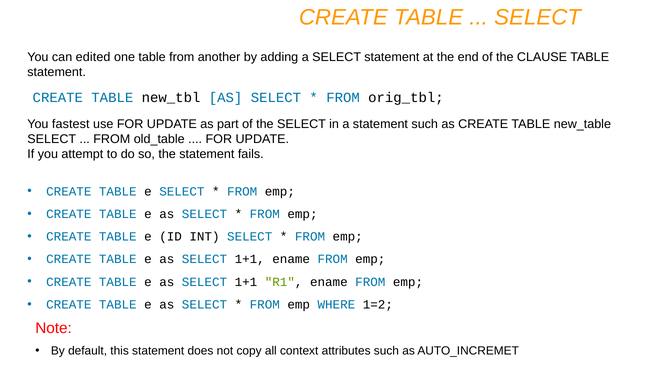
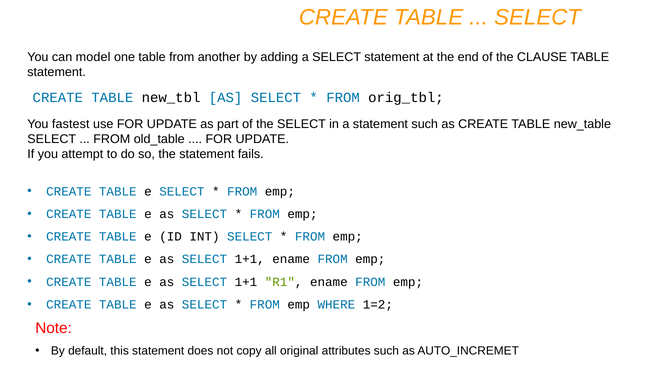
edited: edited -> model (93, 57)
context: context -> original (299, 351)
